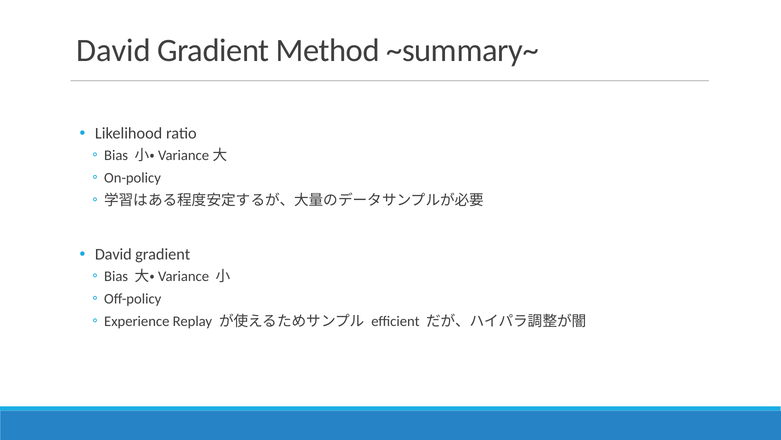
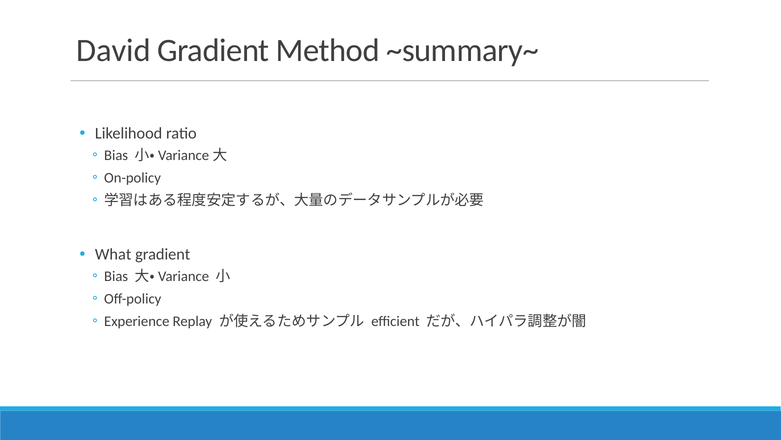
David: David -> What (113, 254)
